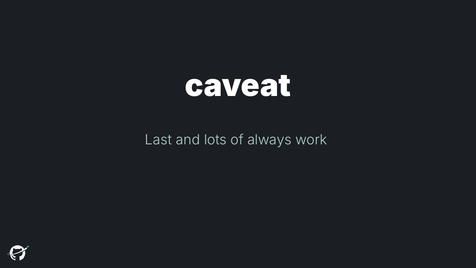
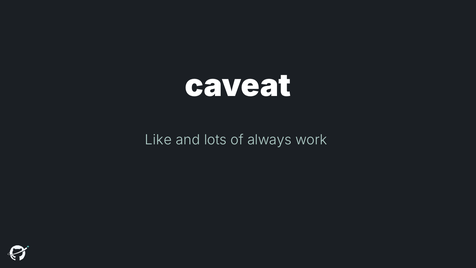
Last: Last -> Like (158, 140)
